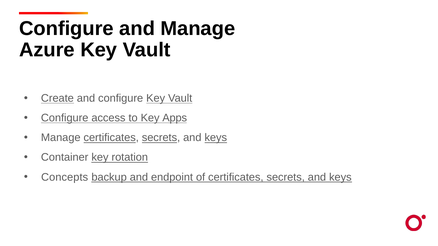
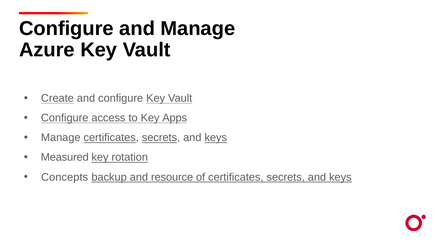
Container: Container -> Measured (65, 158)
endpoint: endpoint -> resource (172, 177)
